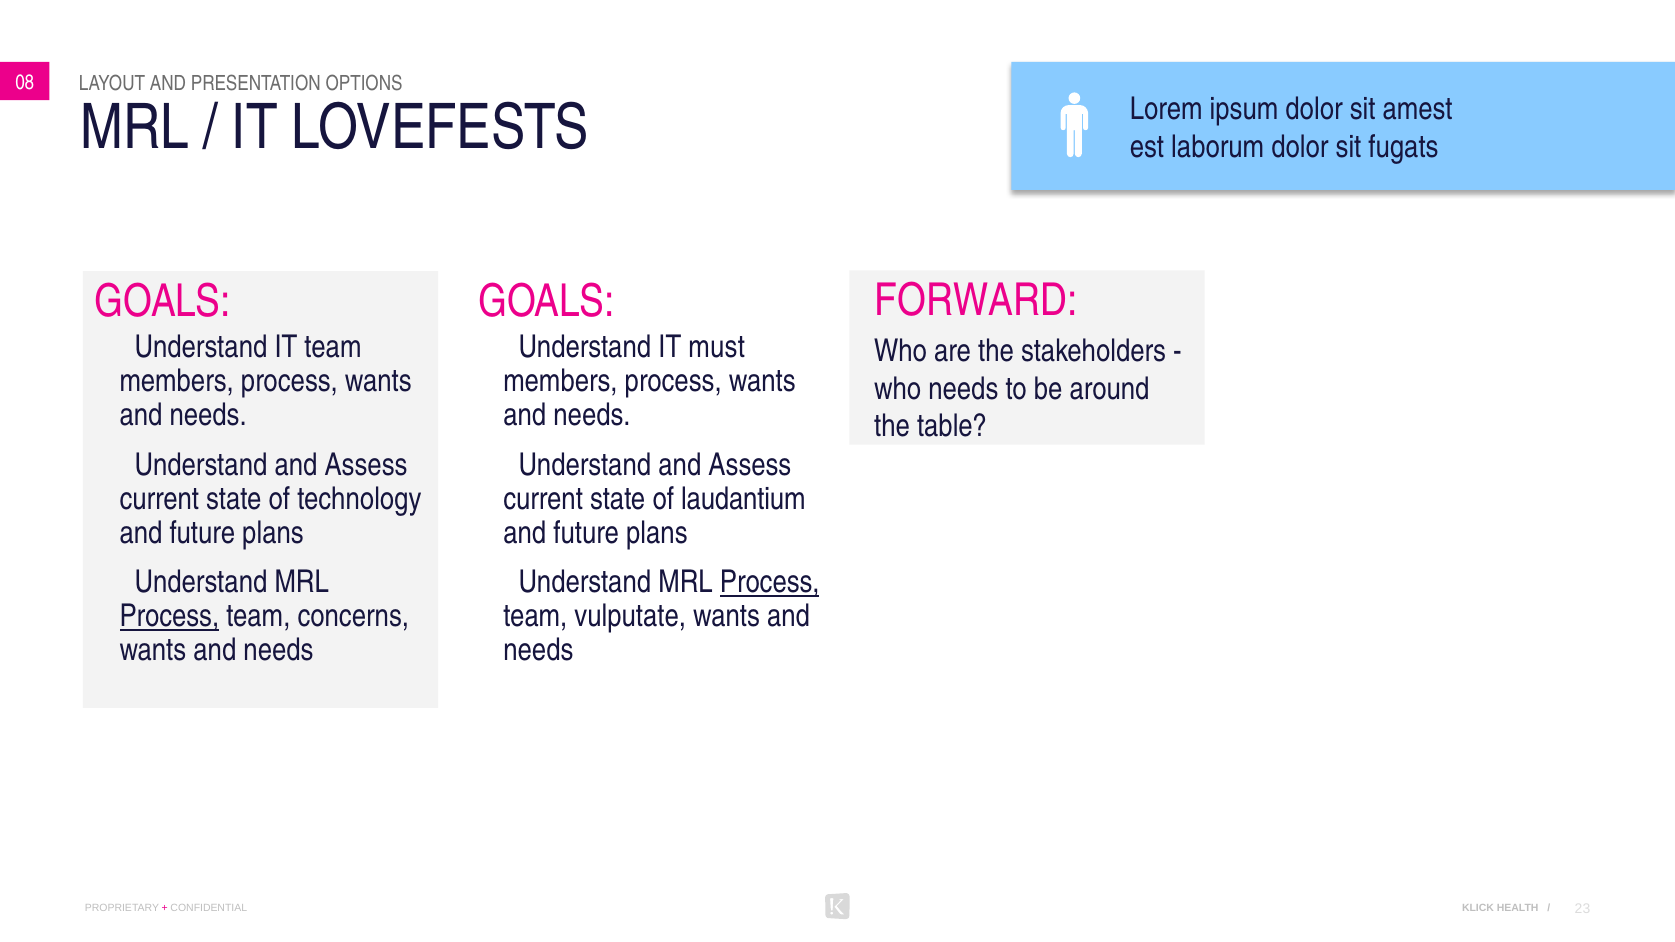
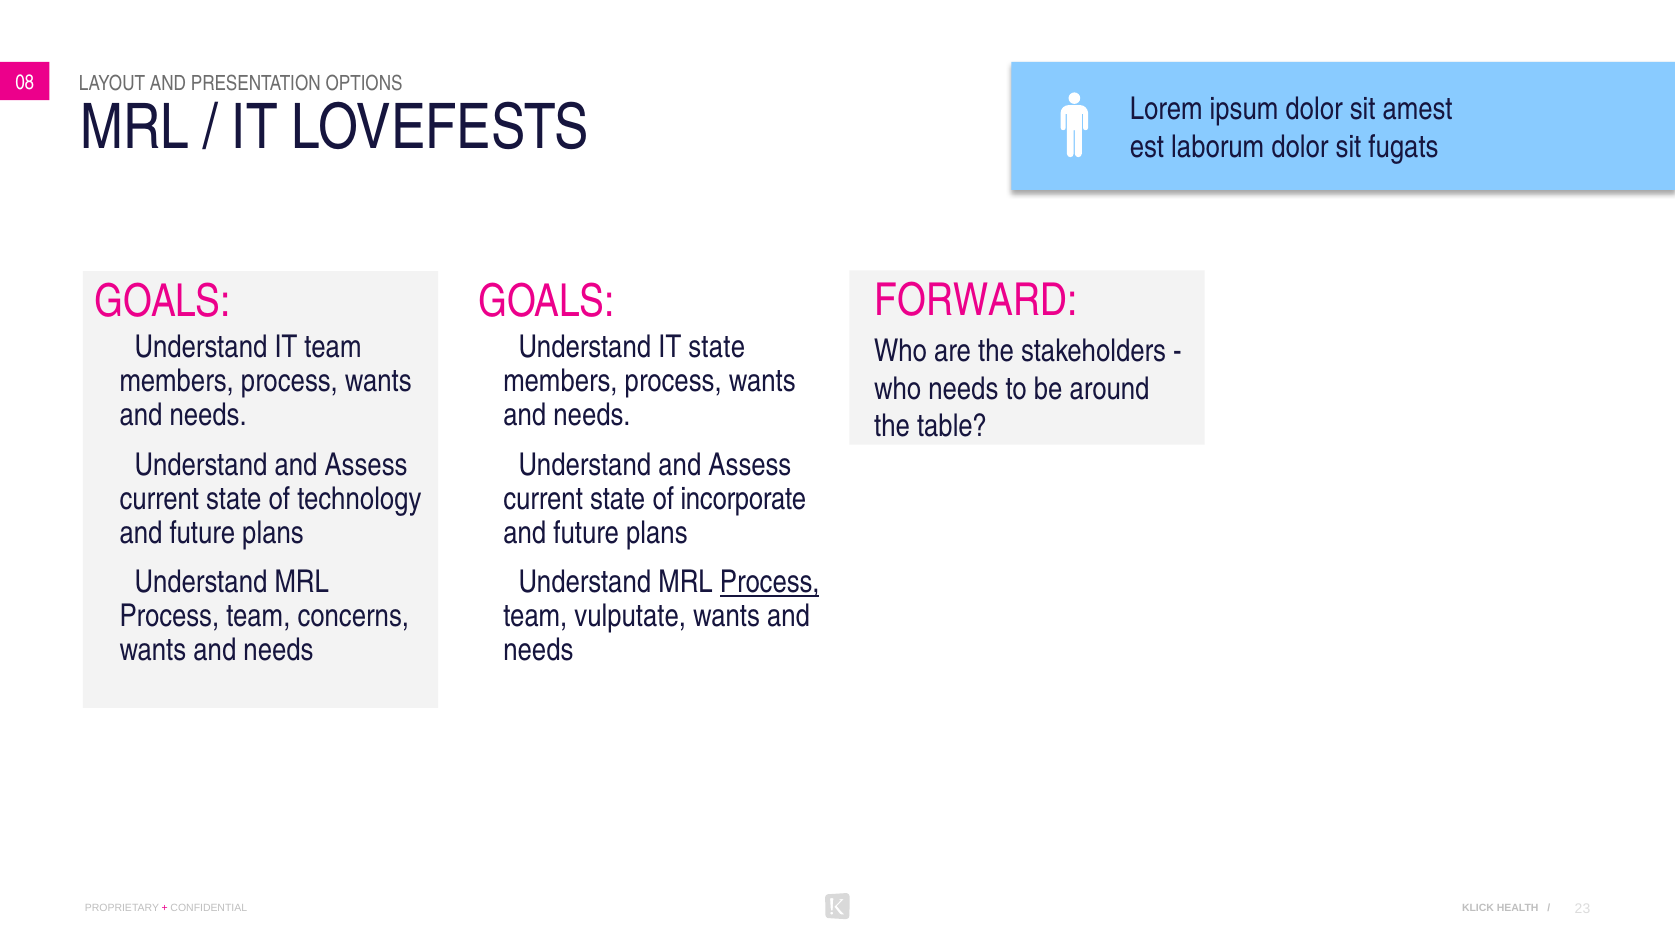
IT must: must -> state (717, 347)
laudantium: laudantium -> incorporate (743, 499)
Process underline: present -> none (169, 616)
